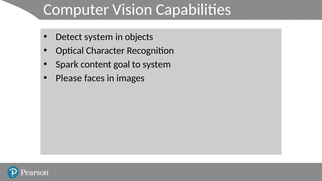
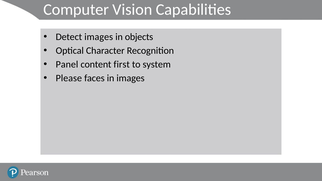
Detect system: system -> images (99, 37)
Spark: Spark -> Panel (67, 64)
goal: goal -> first (122, 64)
